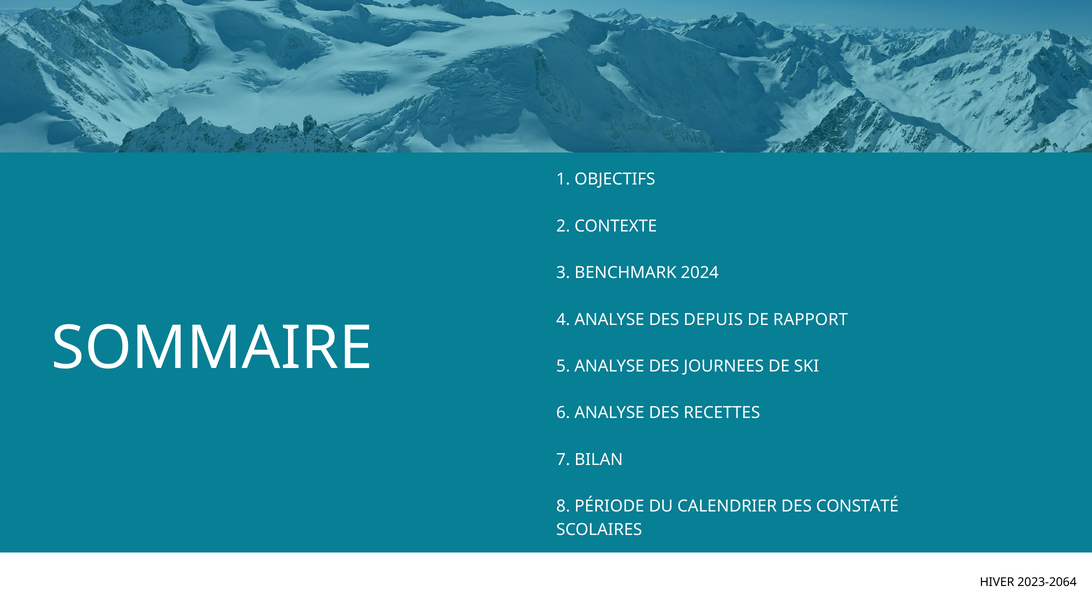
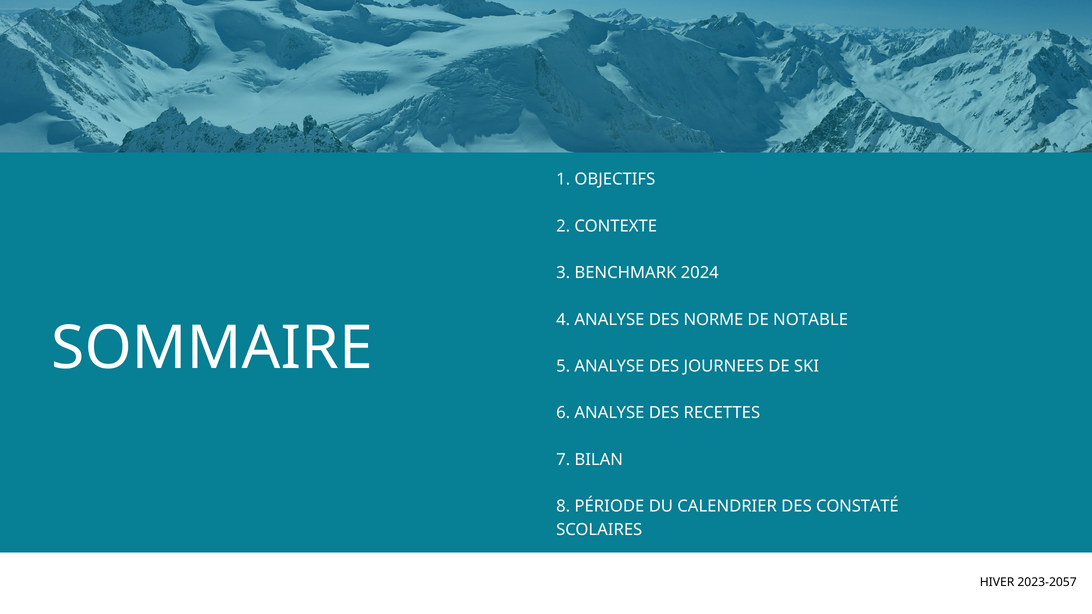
DEPUIS: DEPUIS -> NORME (713, 320)
RAPPORT: RAPPORT -> NOTABLE (811, 320)
2023-2064: 2023-2064 -> 2023-2057 (1047, 582)
